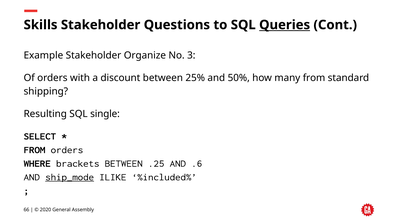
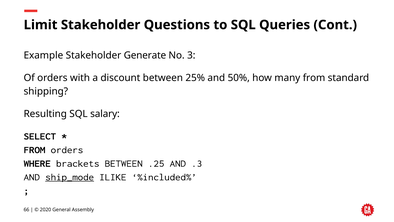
Skills: Skills -> Limit (41, 25)
Queries underline: present -> none (285, 25)
Organize: Organize -> Generate (145, 55)
single: single -> salary (105, 114)
.6: .6 -> .3 (197, 163)
